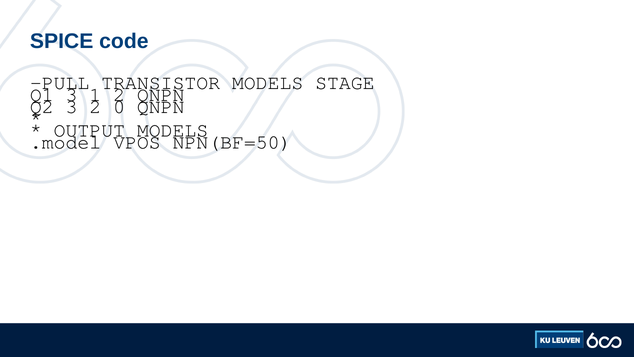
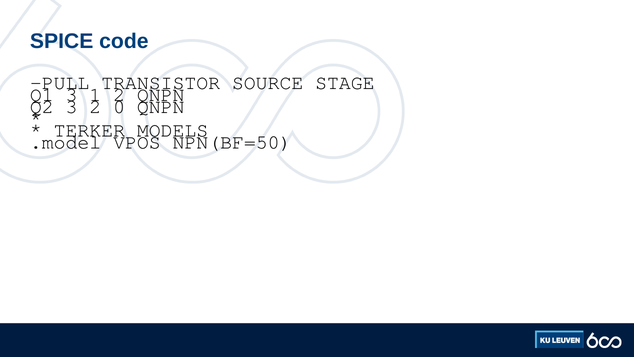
MODELS: MODELS -> SOURCE (268, 83)
OUTPUT: OUTPUT -> TERKER (89, 130)
